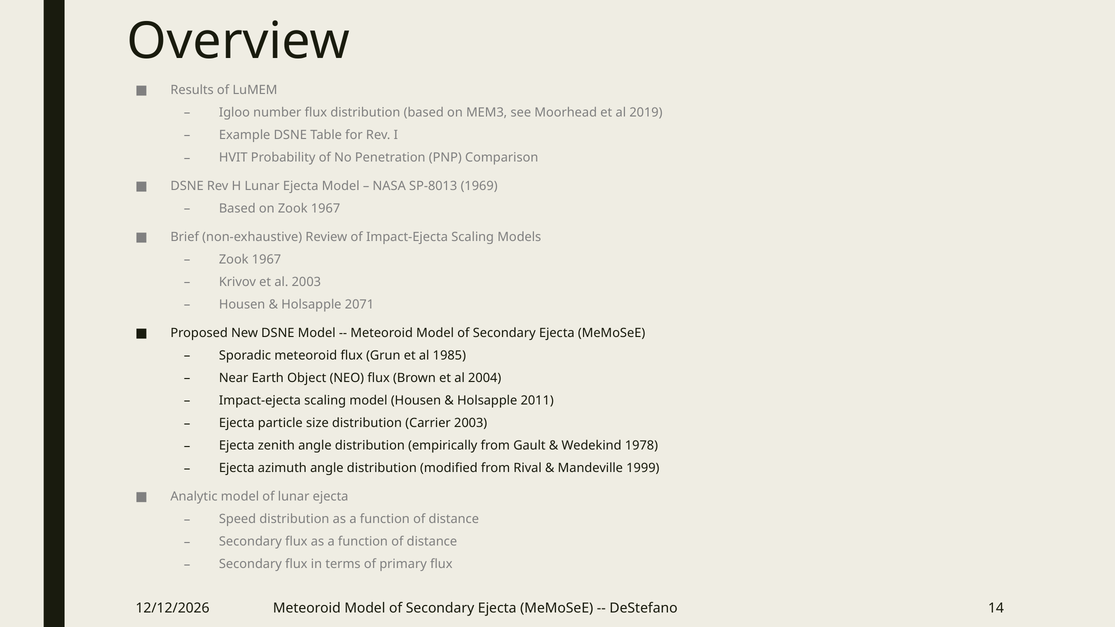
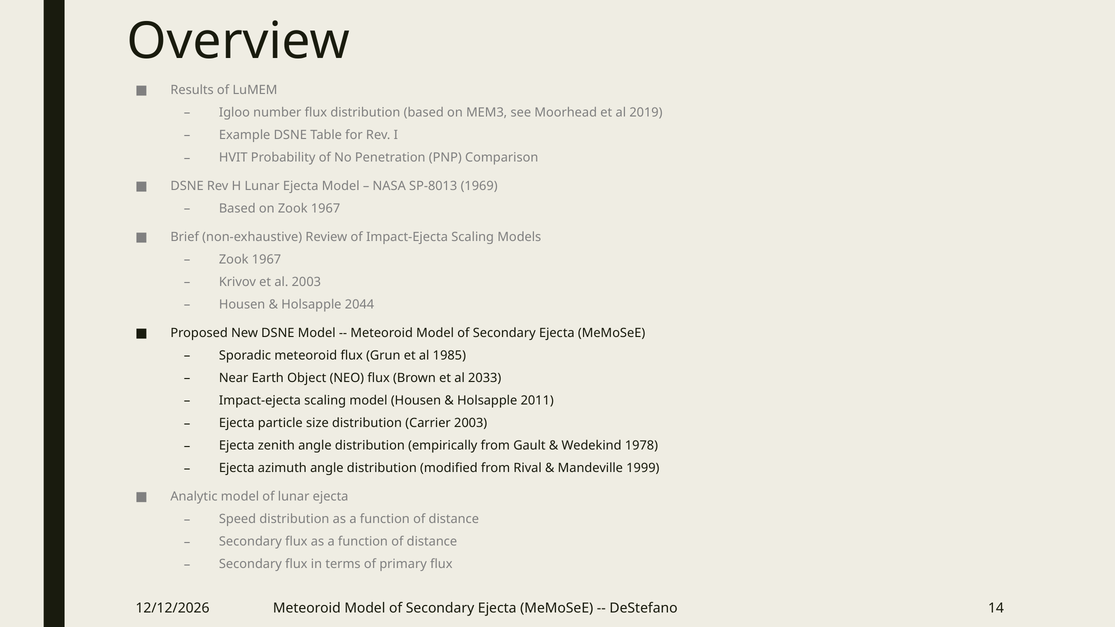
2071: 2071 -> 2044 (359, 305)
2004: 2004 -> 2033 (485, 378)
